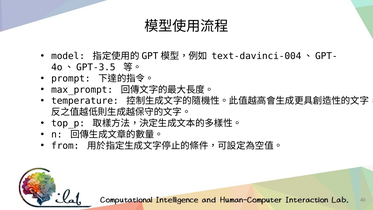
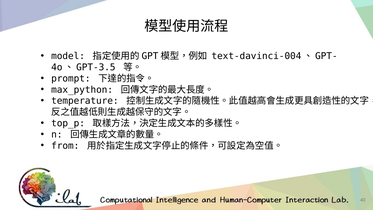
max_prompt: max_prompt -> max_python (82, 90)
